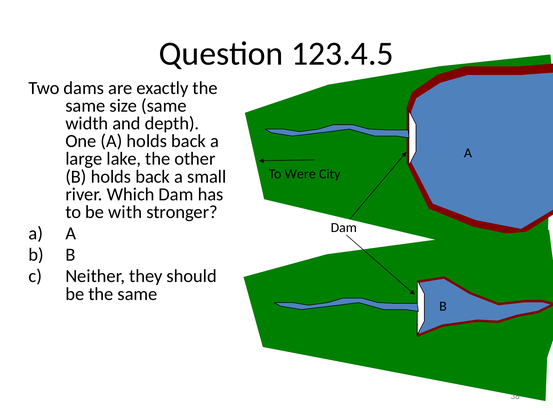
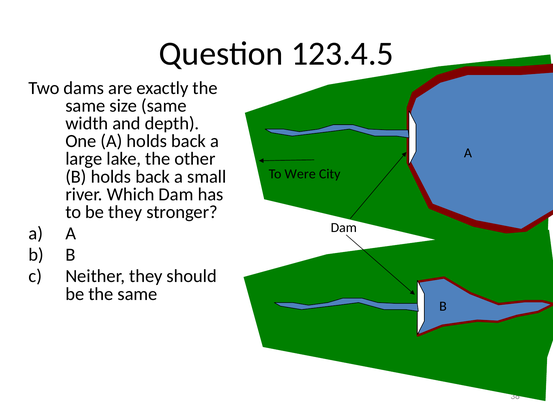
be with: with -> they (125, 212)
